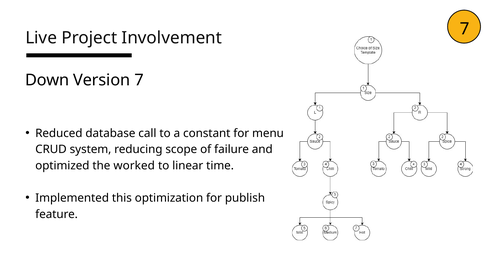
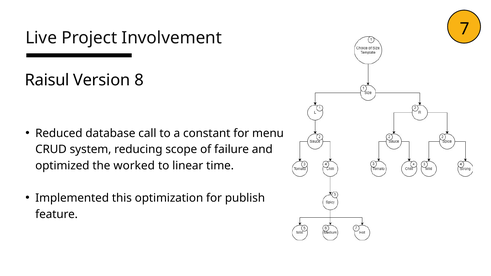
Down: Down -> Raisul (47, 80)
Version 7: 7 -> 8 (139, 80)
